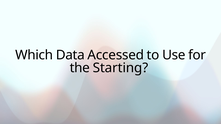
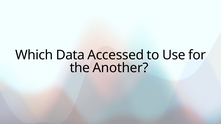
Starting: Starting -> Another (120, 68)
